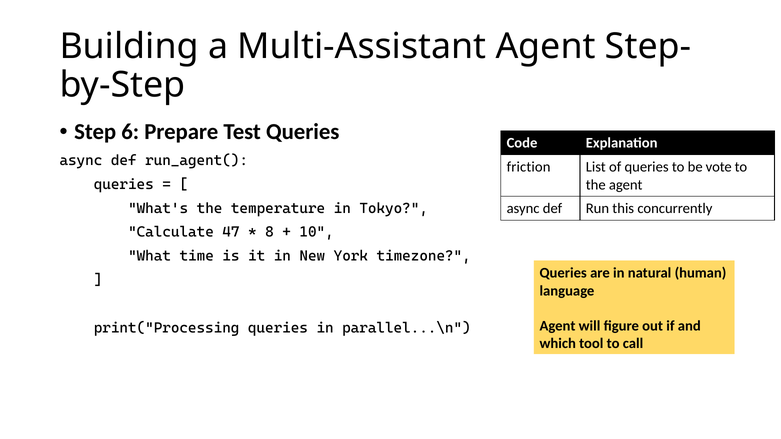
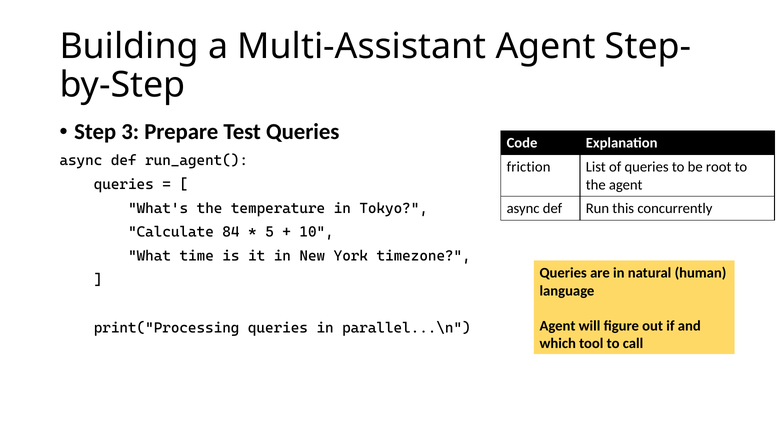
6: 6 -> 3 (130, 132)
vote: vote -> root (719, 167)
47: 47 -> 84 (231, 232)
8: 8 -> 5 (269, 232)
